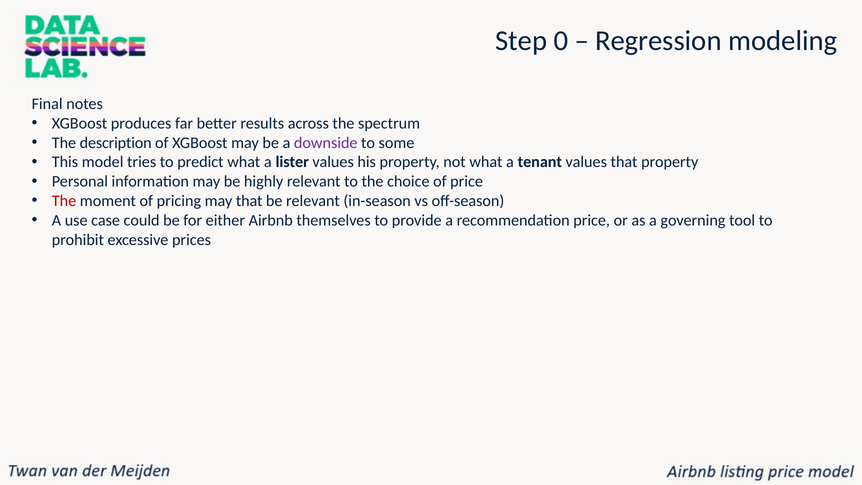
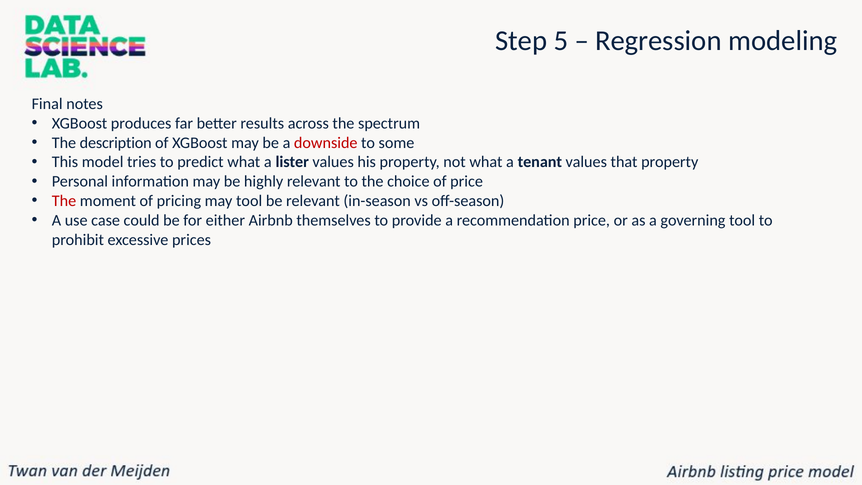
0: 0 -> 5 (561, 41)
downside colour: purple -> red (326, 143)
may that: that -> tool (249, 201)
